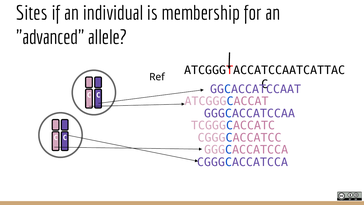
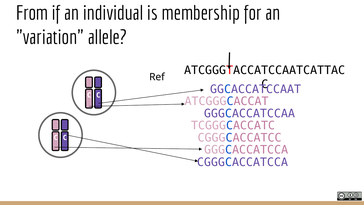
Sites: Sites -> From (32, 13)
advanced: advanced -> variation (50, 37)
